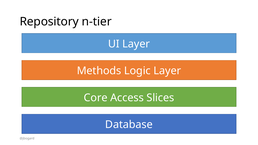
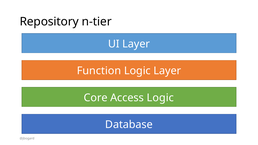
Methods: Methods -> Function (99, 71)
Access Slices: Slices -> Logic (160, 98)
